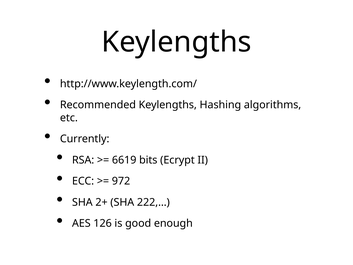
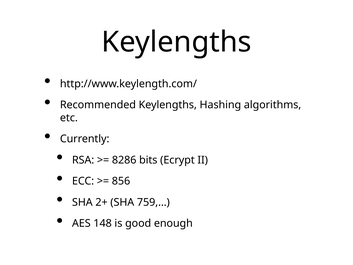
6619: 6619 -> 8286 (124, 160)
972: 972 -> 856 (121, 181)
222,…: 222,… -> 759,… (153, 202)
126: 126 -> 148 (103, 223)
